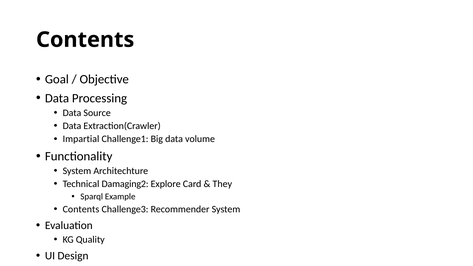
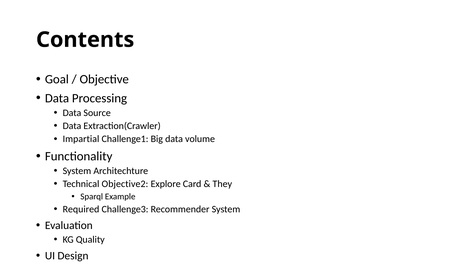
Damaging2: Damaging2 -> Objective2 (125, 184)
Contents: Contents -> Required (81, 209)
